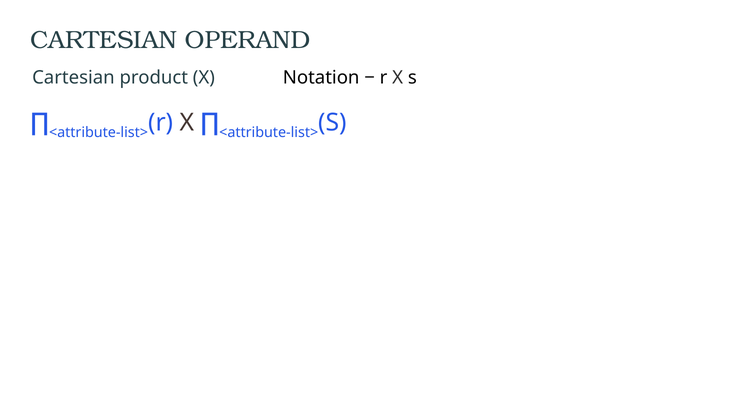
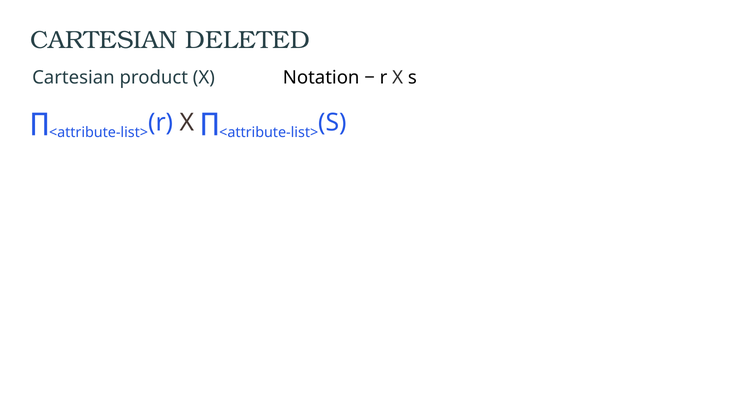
OPERAND: OPERAND -> DELETED (248, 40)
